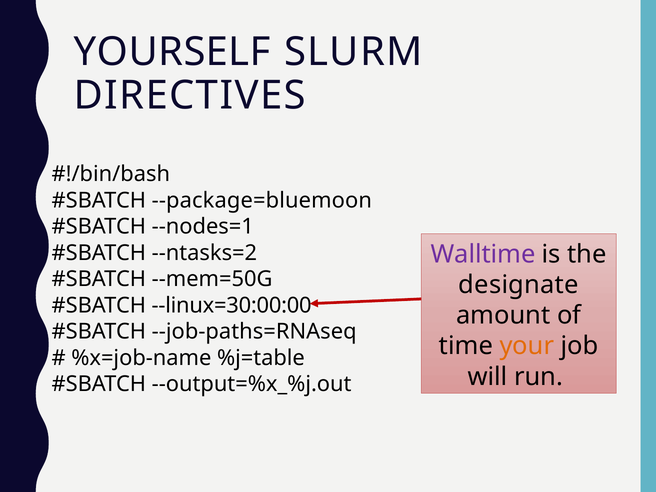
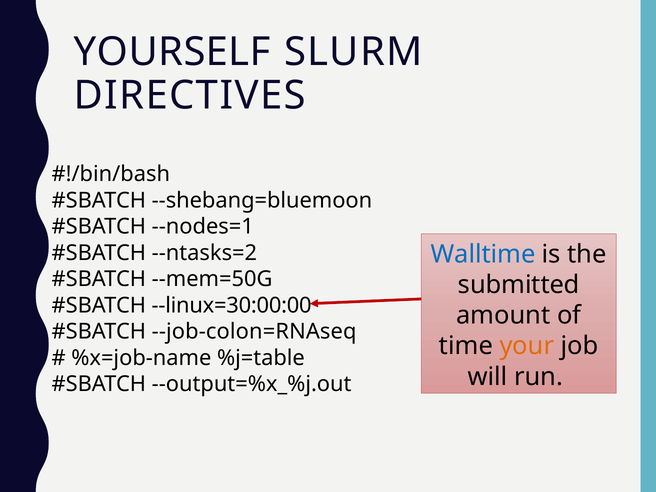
--package=bluemoon: --package=bluemoon -> --shebang=bluemoon (262, 200)
Walltime colour: purple -> blue (483, 254)
designate: designate -> submitted (519, 285)
--job-paths=RNAseq: --job-paths=RNAseq -> --job-colon=RNAseq (254, 332)
